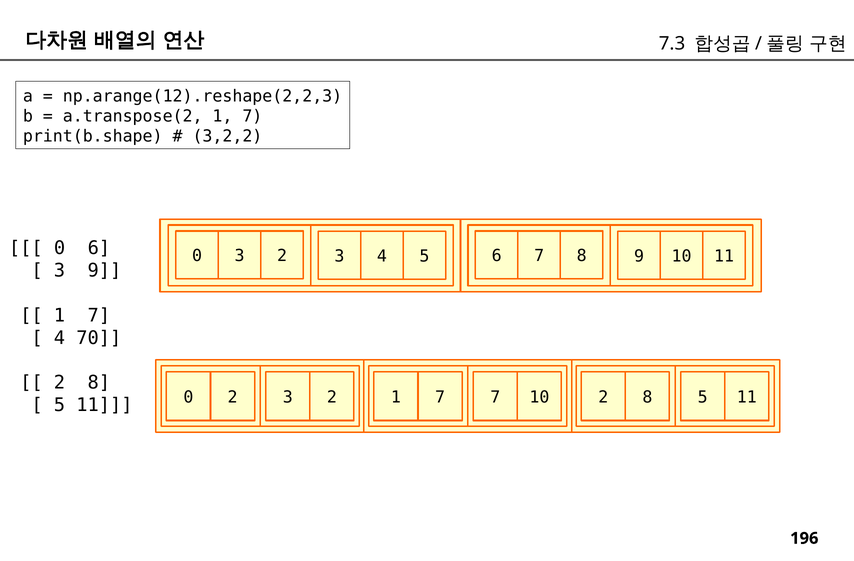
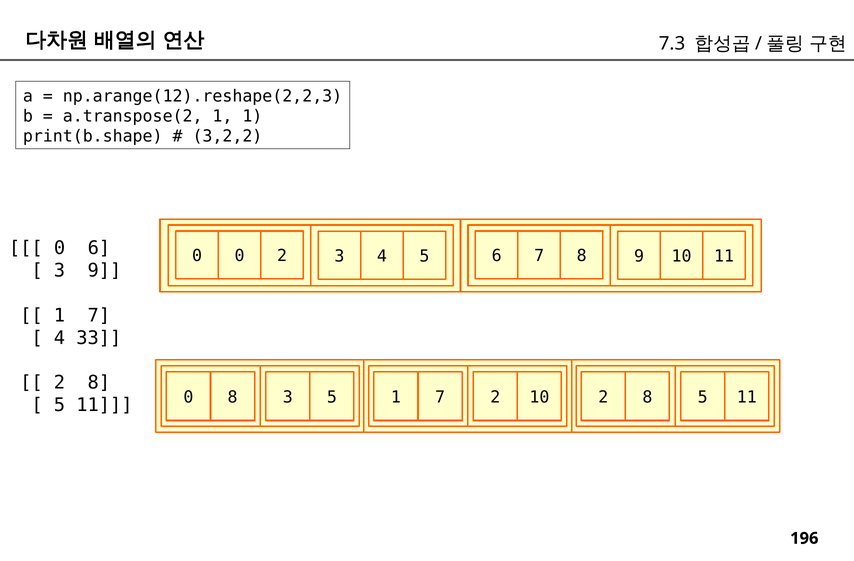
a.transpose(2 1 7: 7 -> 1 (252, 116)
0 3: 3 -> 0 (240, 256)
70: 70 -> 33 (99, 338)
0 2: 2 -> 8 (233, 397)
2: 2 -> 5 (332, 397)
7 7: 7 -> 2 (495, 397)
